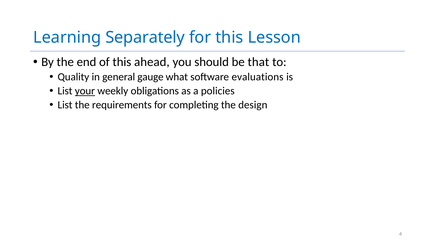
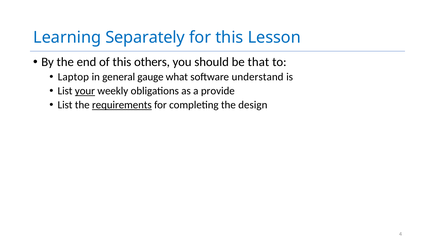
ahead: ahead -> others (152, 62)
Quality: Quality -> Laptop (73, 77)
evaluations: evaluations -> understand (258, 77)
policies: policies -> provide (218, 91)
requirements underline: none -> present (122, 105)
